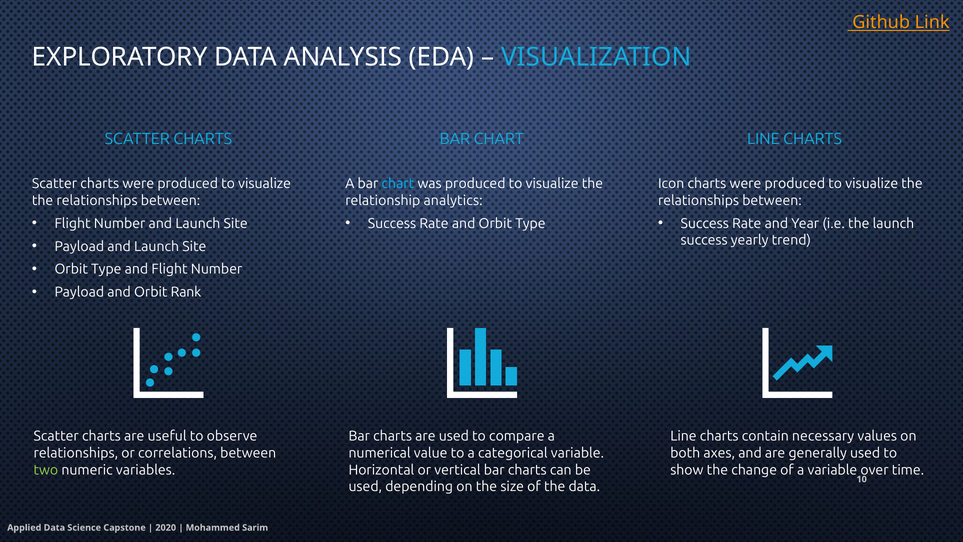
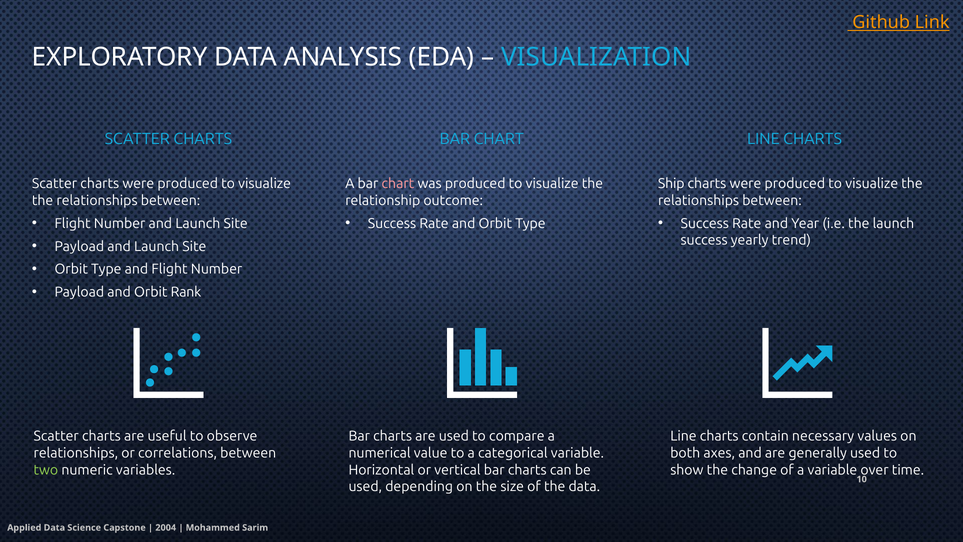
chart colour: light blue -> pink (398, 184)
Icon: Icon -> Ship (671, 184)
analytics: analytics -> outcome (453, 200)
2020: 2020 -> 2004 (166, 527)
